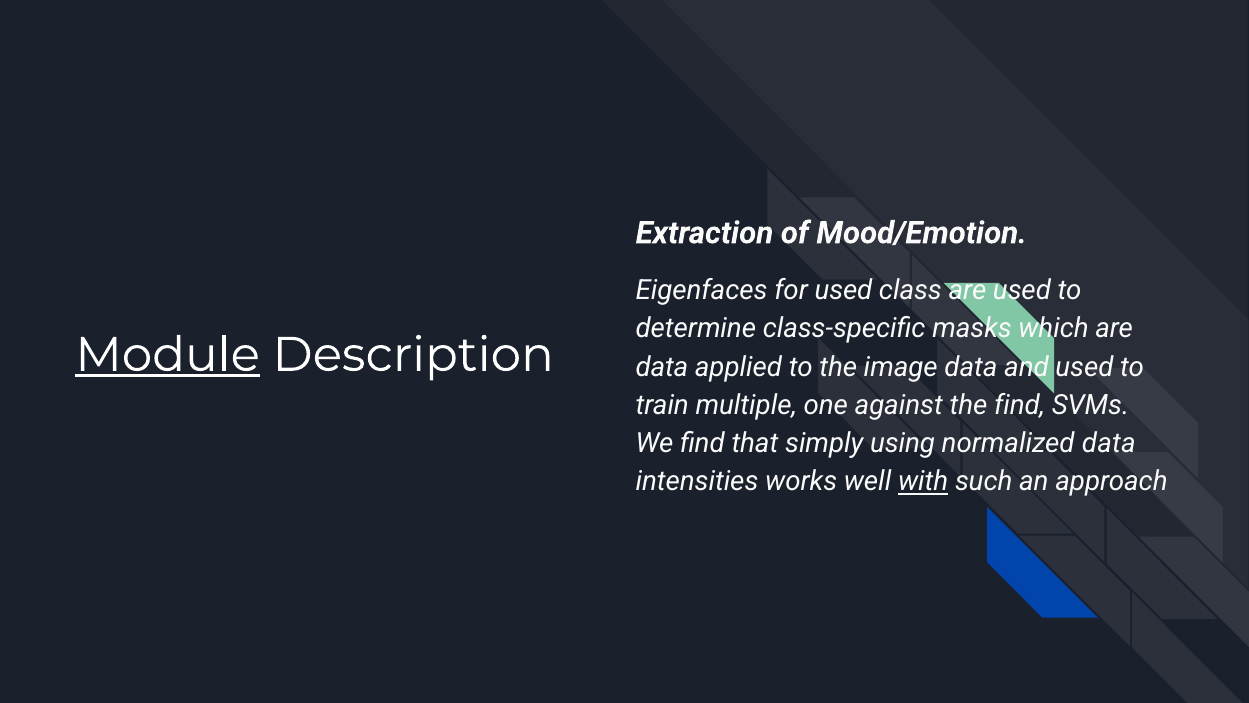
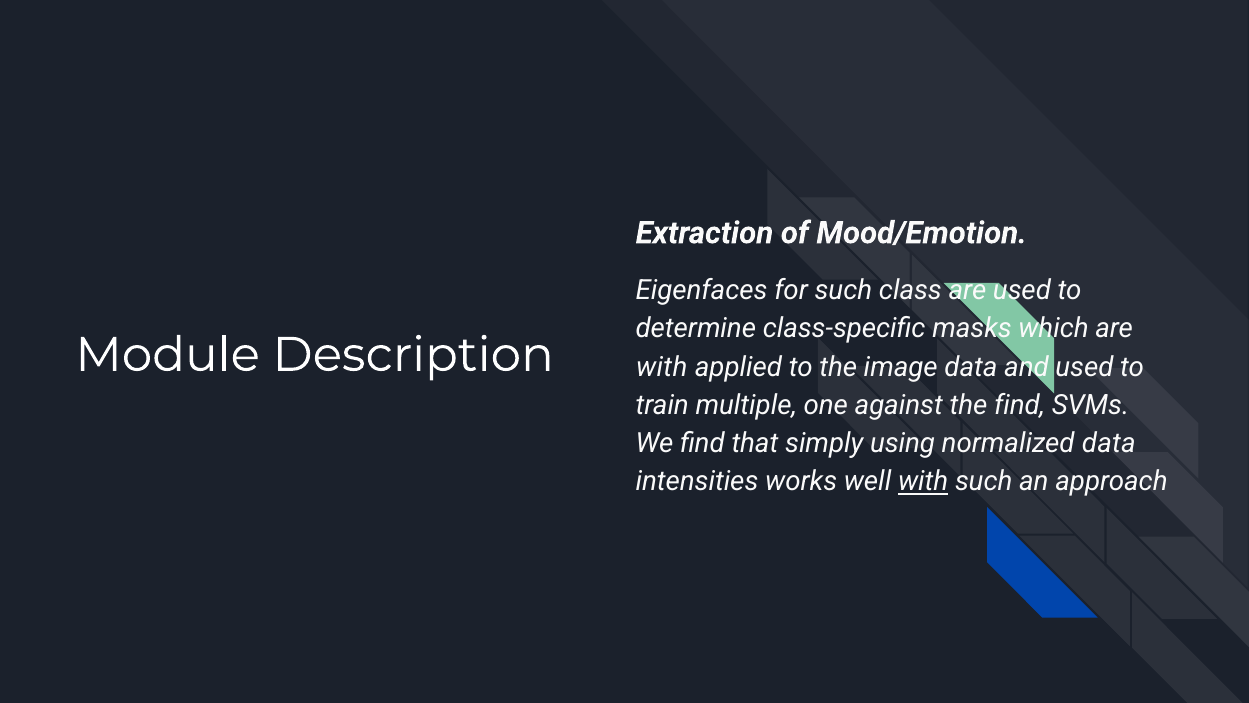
for used: used -> such (843, 290)
Module underline: present -> none (168, 355)
data: data -> with (662, 367)
